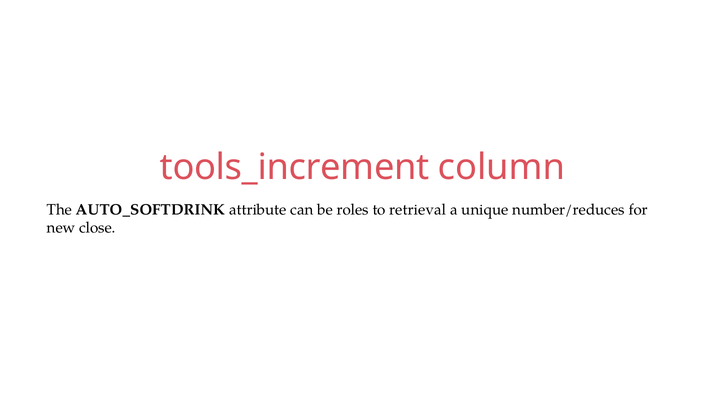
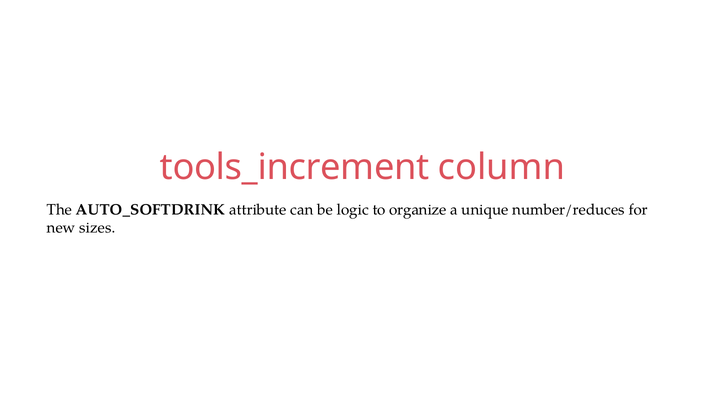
roles: roles -> logic (353, 210)
retrieval: retrieval -> organize (418, 210)
close: close -> sizes (97, 228)
